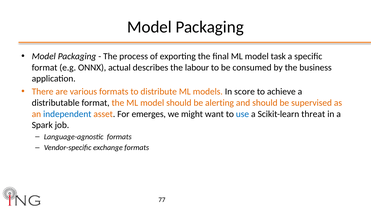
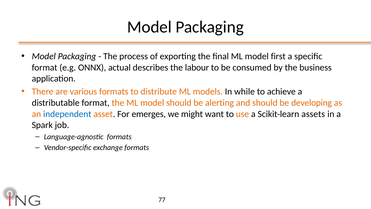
task: task -> first (278, 56)
score: score -> while (245, 92)
supervised: supervised -> developing (312, 103)
use colour: blue -> orange (242, 114)
threat: threat -> assets (313, 114)
